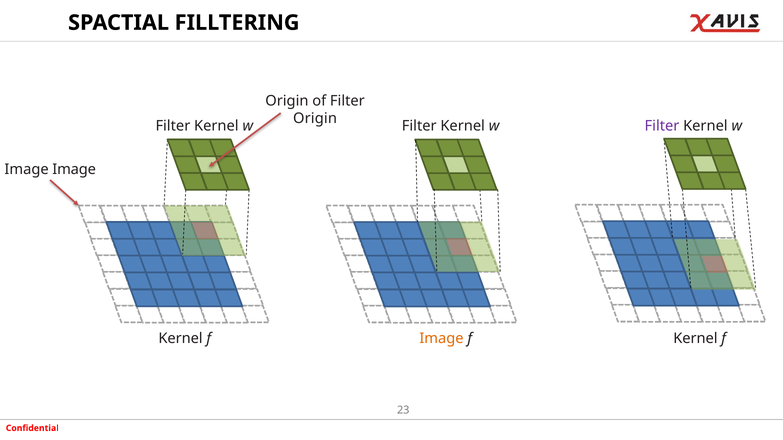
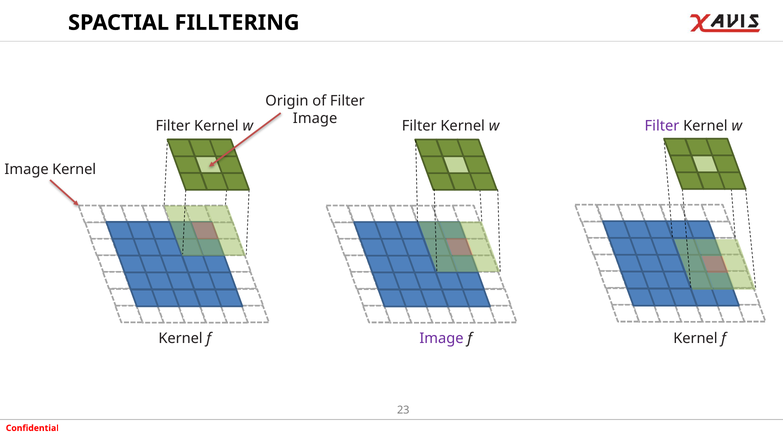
Origin: Origin -> Image (315, 118)
Image Image: Image -> Kernel (74, 169)
Image colour: orange -> purple (441, 339)
